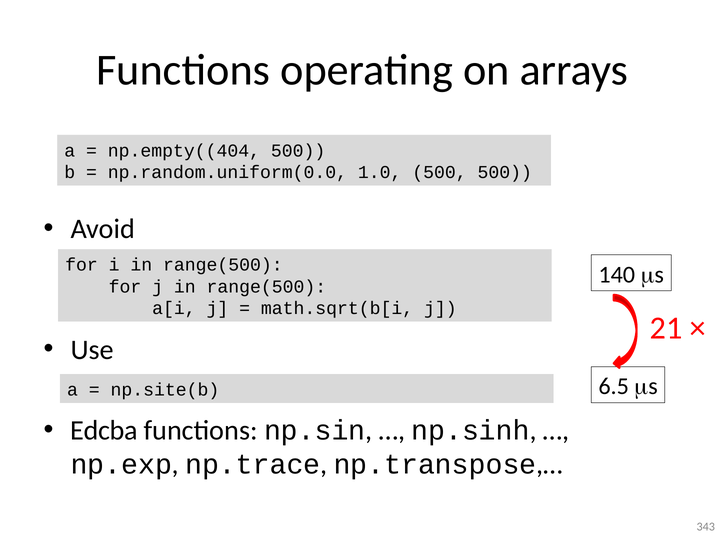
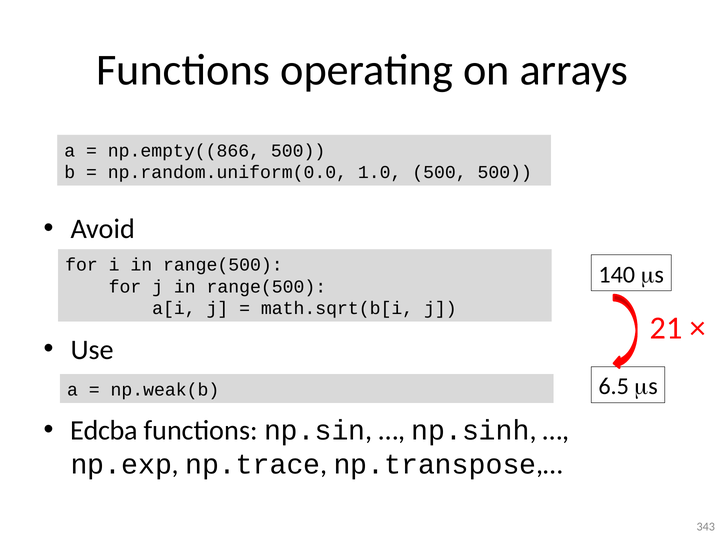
np.empty((404: np.empty((404 -> np.empty((866 (184, 151)
np.site(b: np.site(b -> np.weak(b (165, 390)
